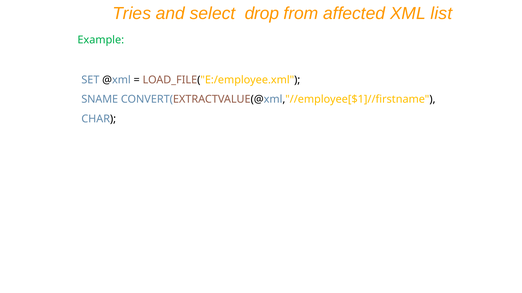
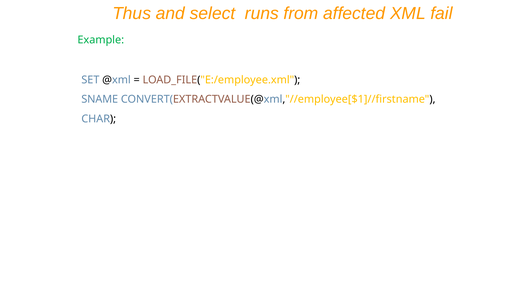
Tries: Tries -> Thus (132, 14)
drop: drop -> runs (262, 14)
list: list -> fail (441, 14)
